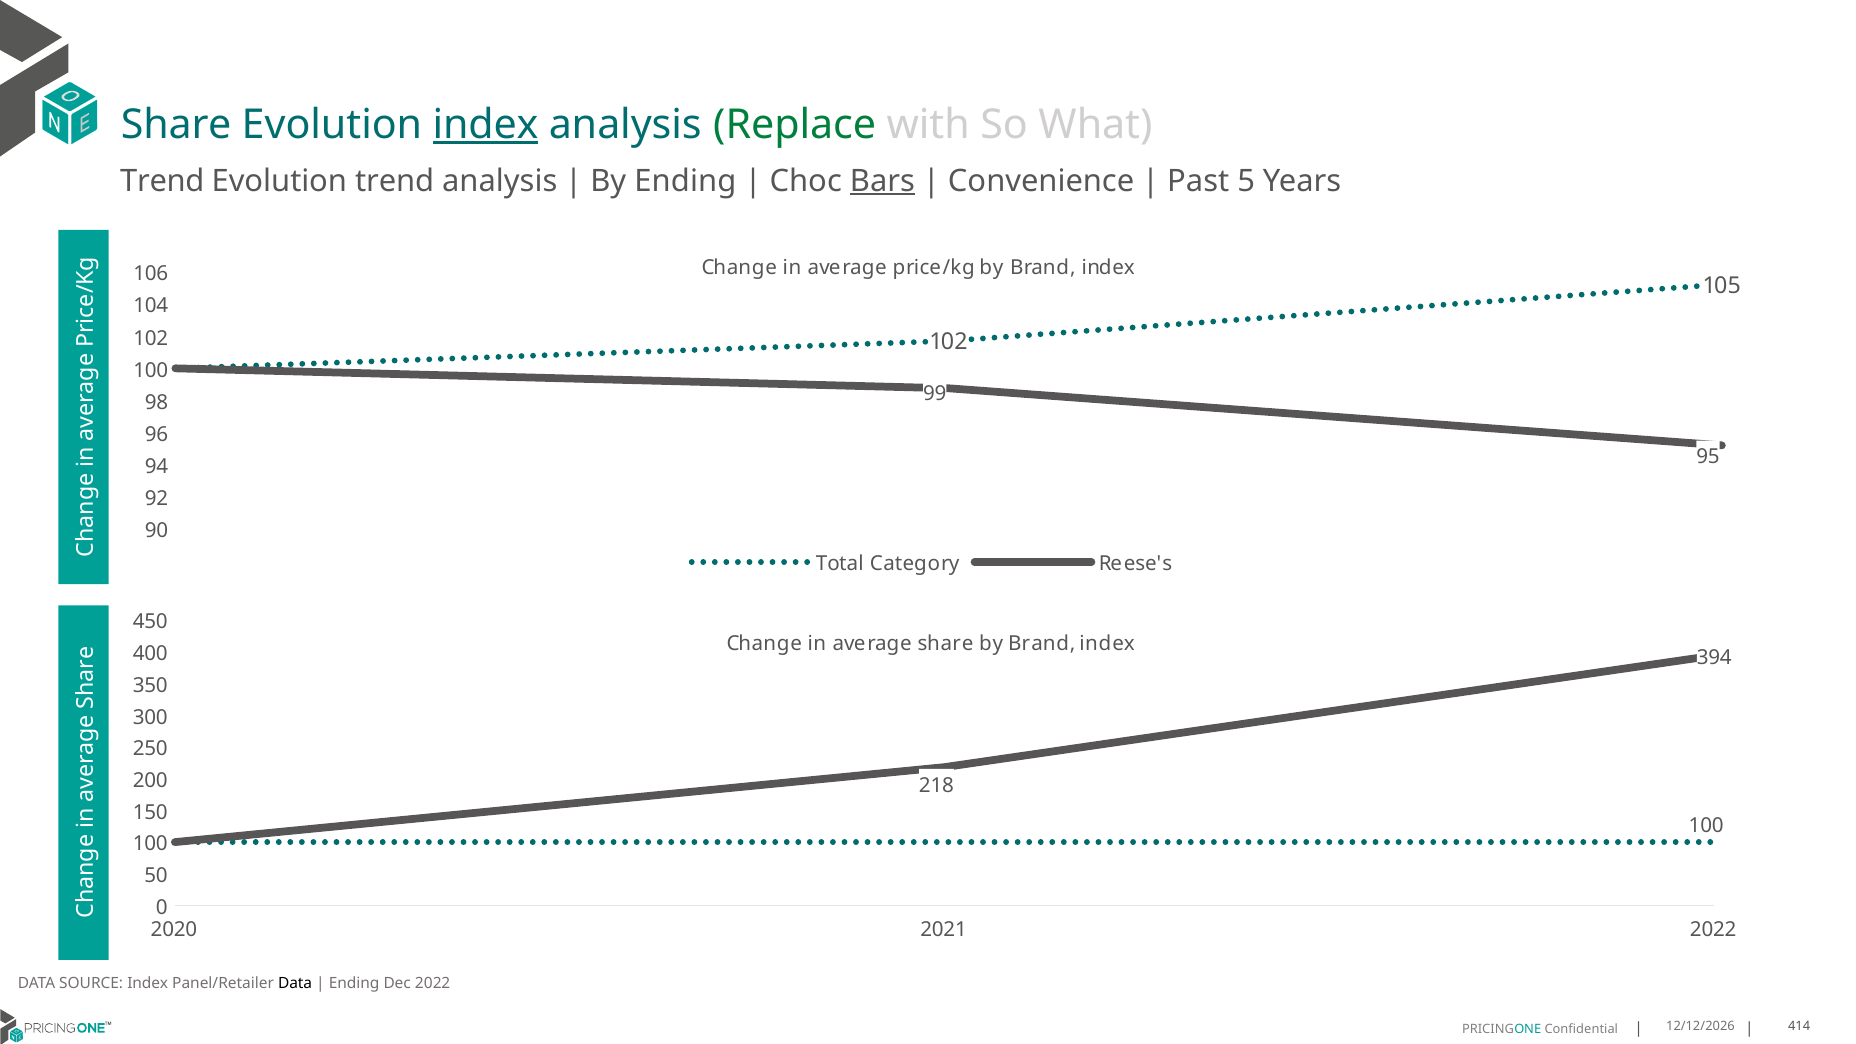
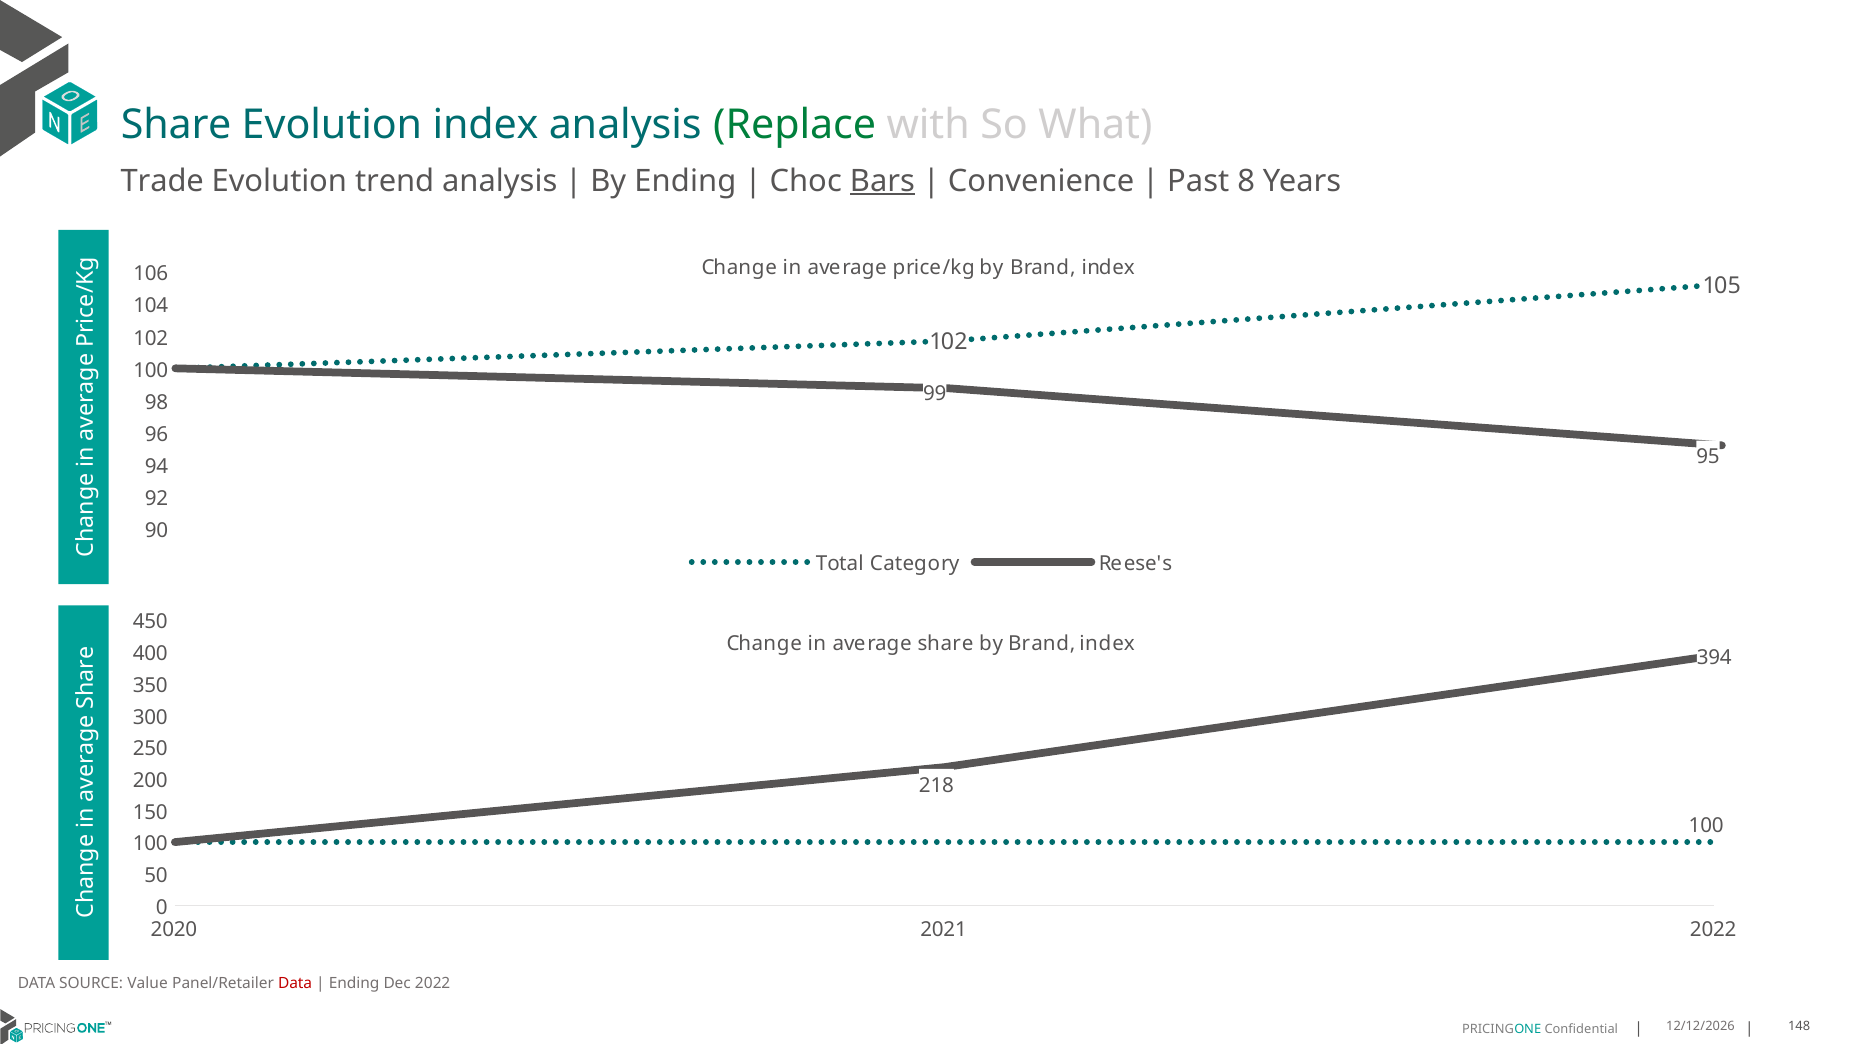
index underline: present -> none (486, 125)
Trend: Trend -> Trade (162, 181)
5: 5 -> 8 (1246, 181)
SOURCE Index: Index -> Value (148, 983)
Data colour: black -> red (295, 983)
414: 414 -> 148 (1799, 1026)
